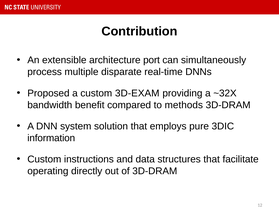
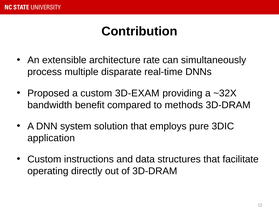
port: port -> rate (152, 60)
information: information -> application (51, 138)
